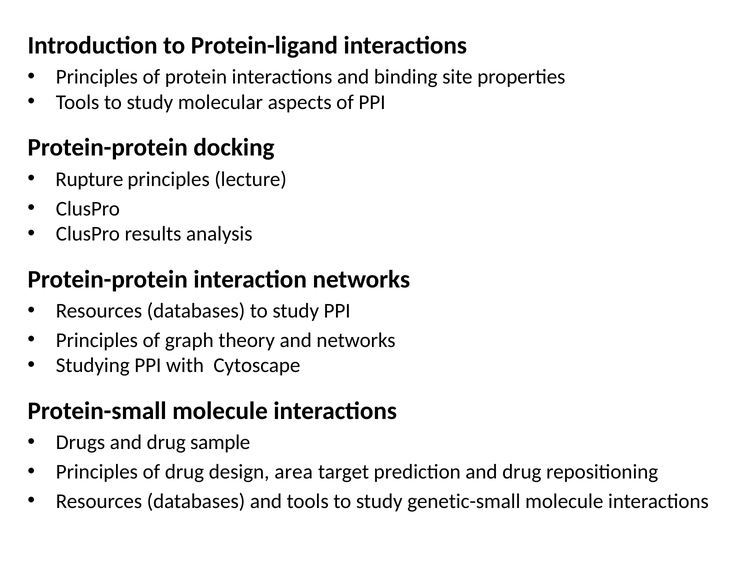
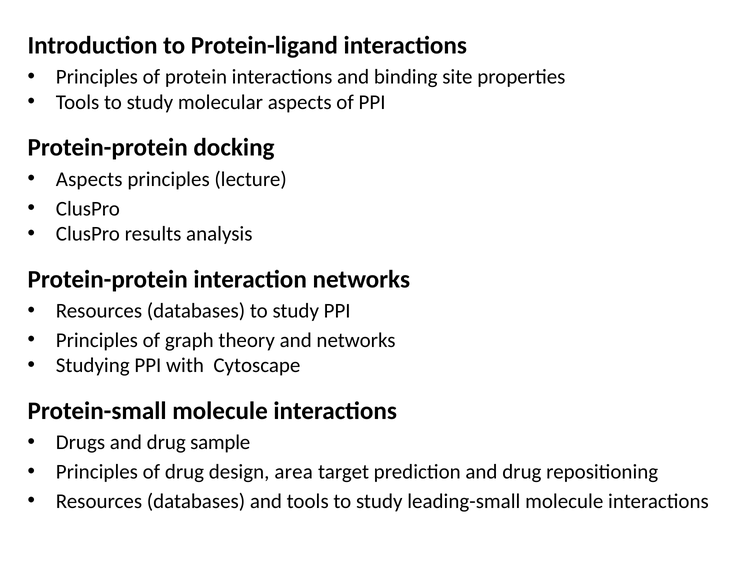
Rupture: Rupture -> Aspects (89, 179)
genetic-small: genetic-small -> leading-small (464, 501)
